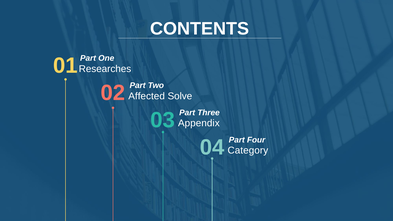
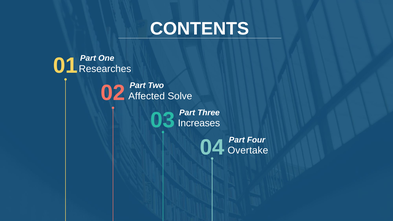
Appendix: Appendix -> Increases (199, 123)
Category: Category -> Overtake (248, 151)
